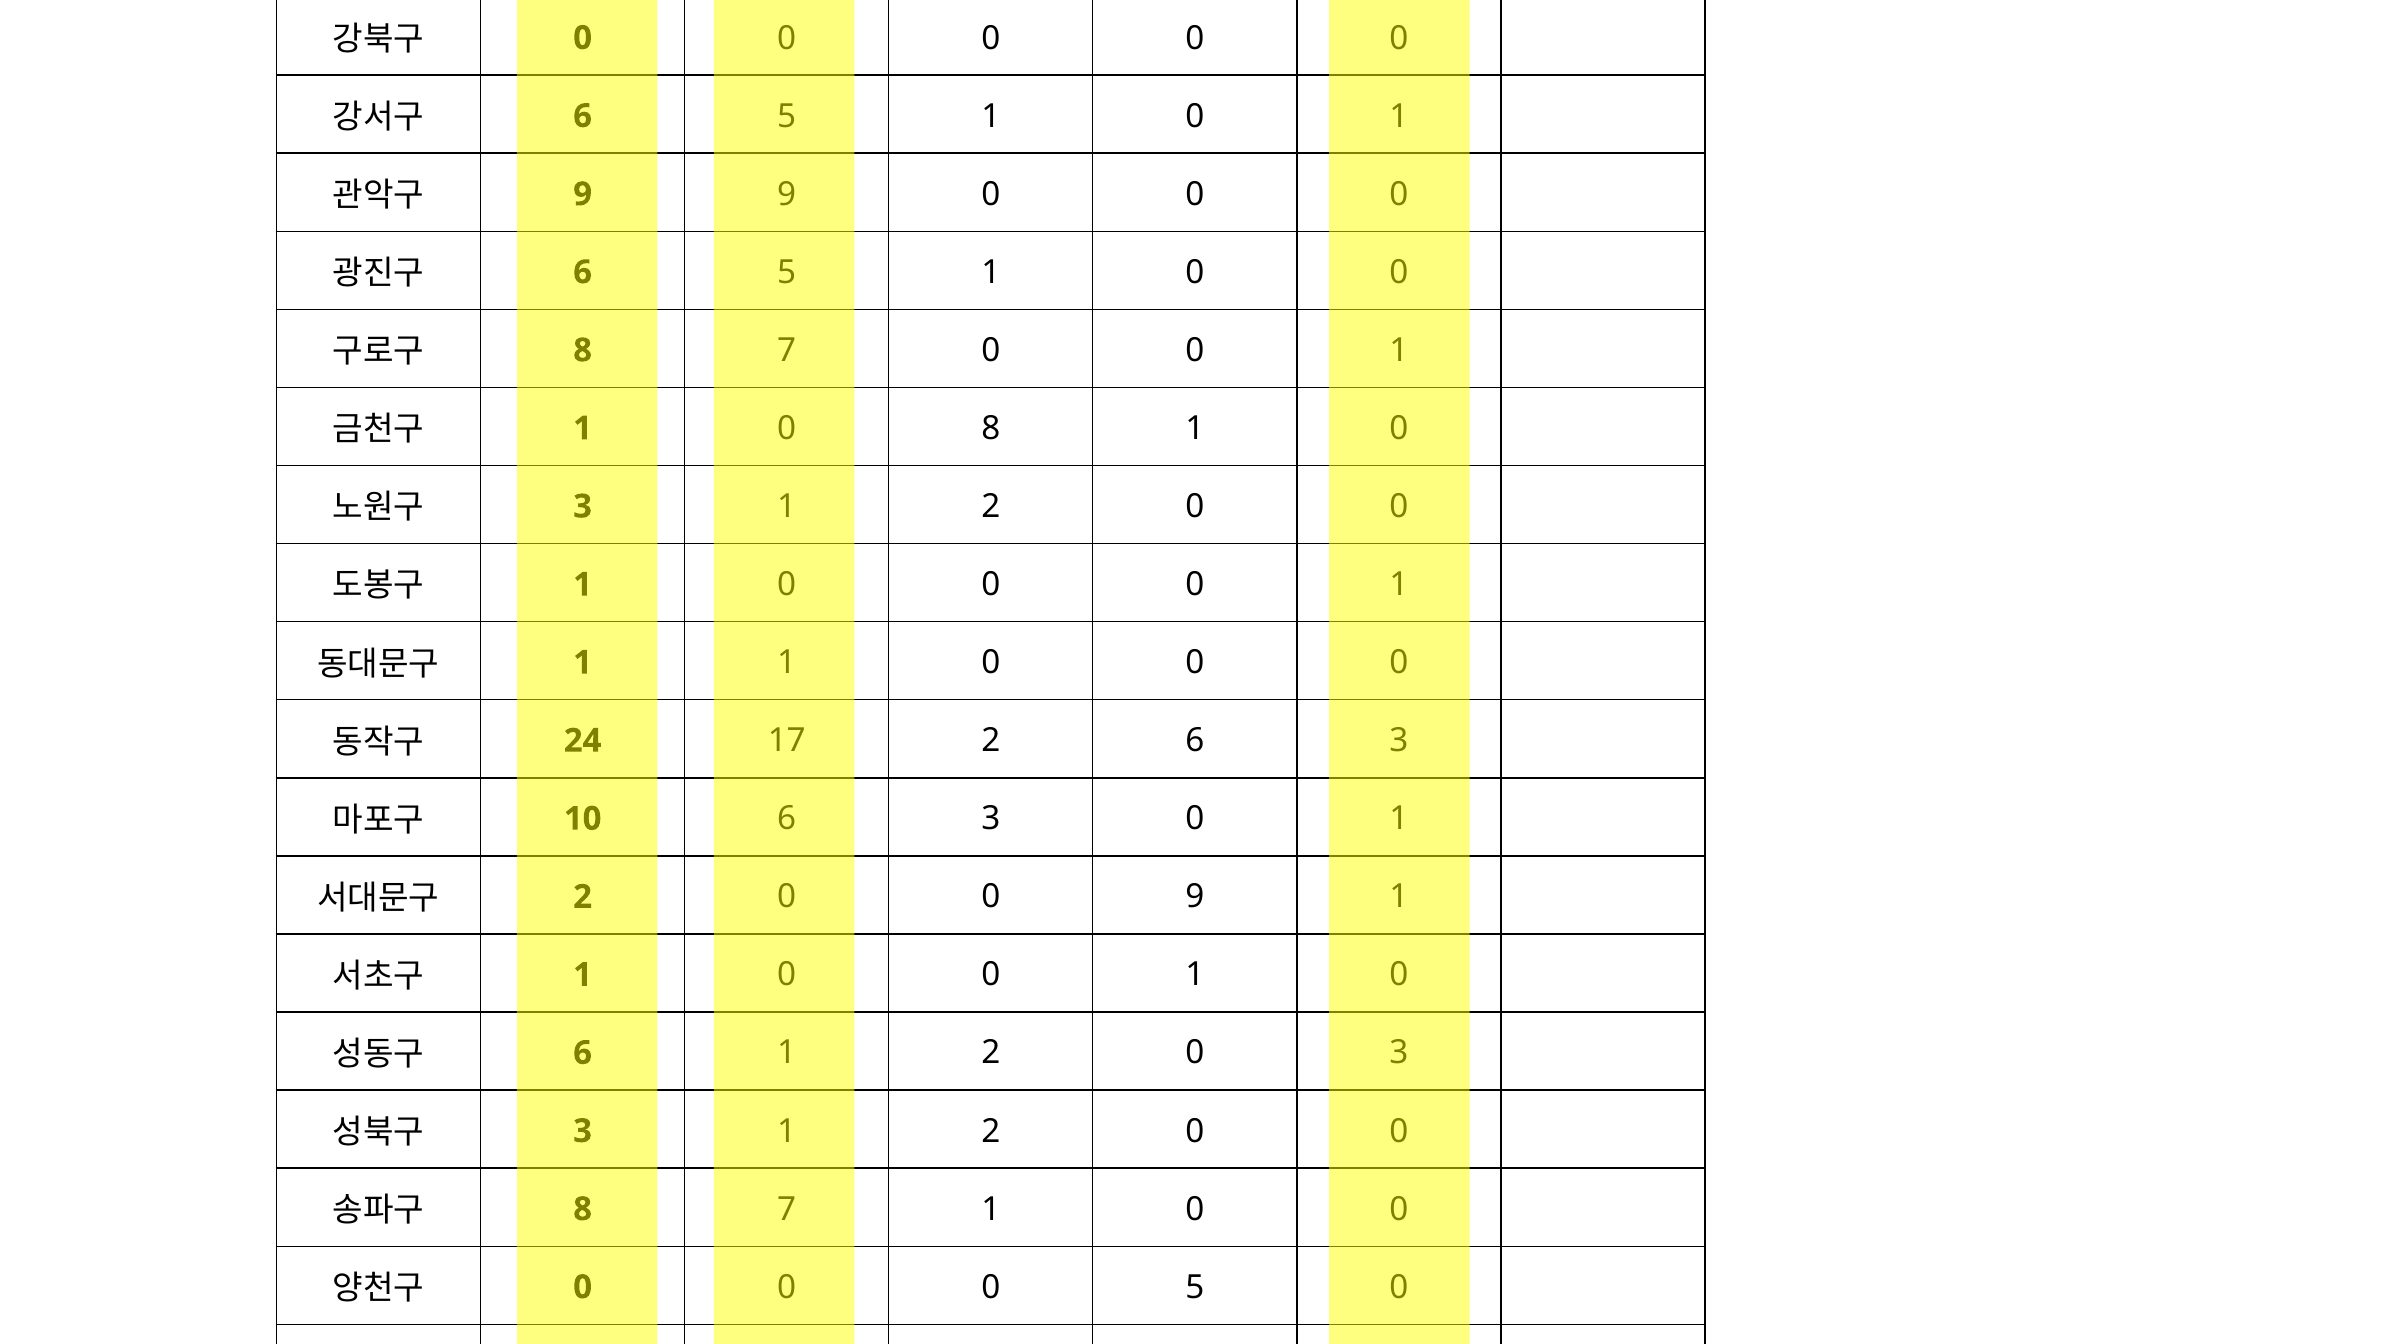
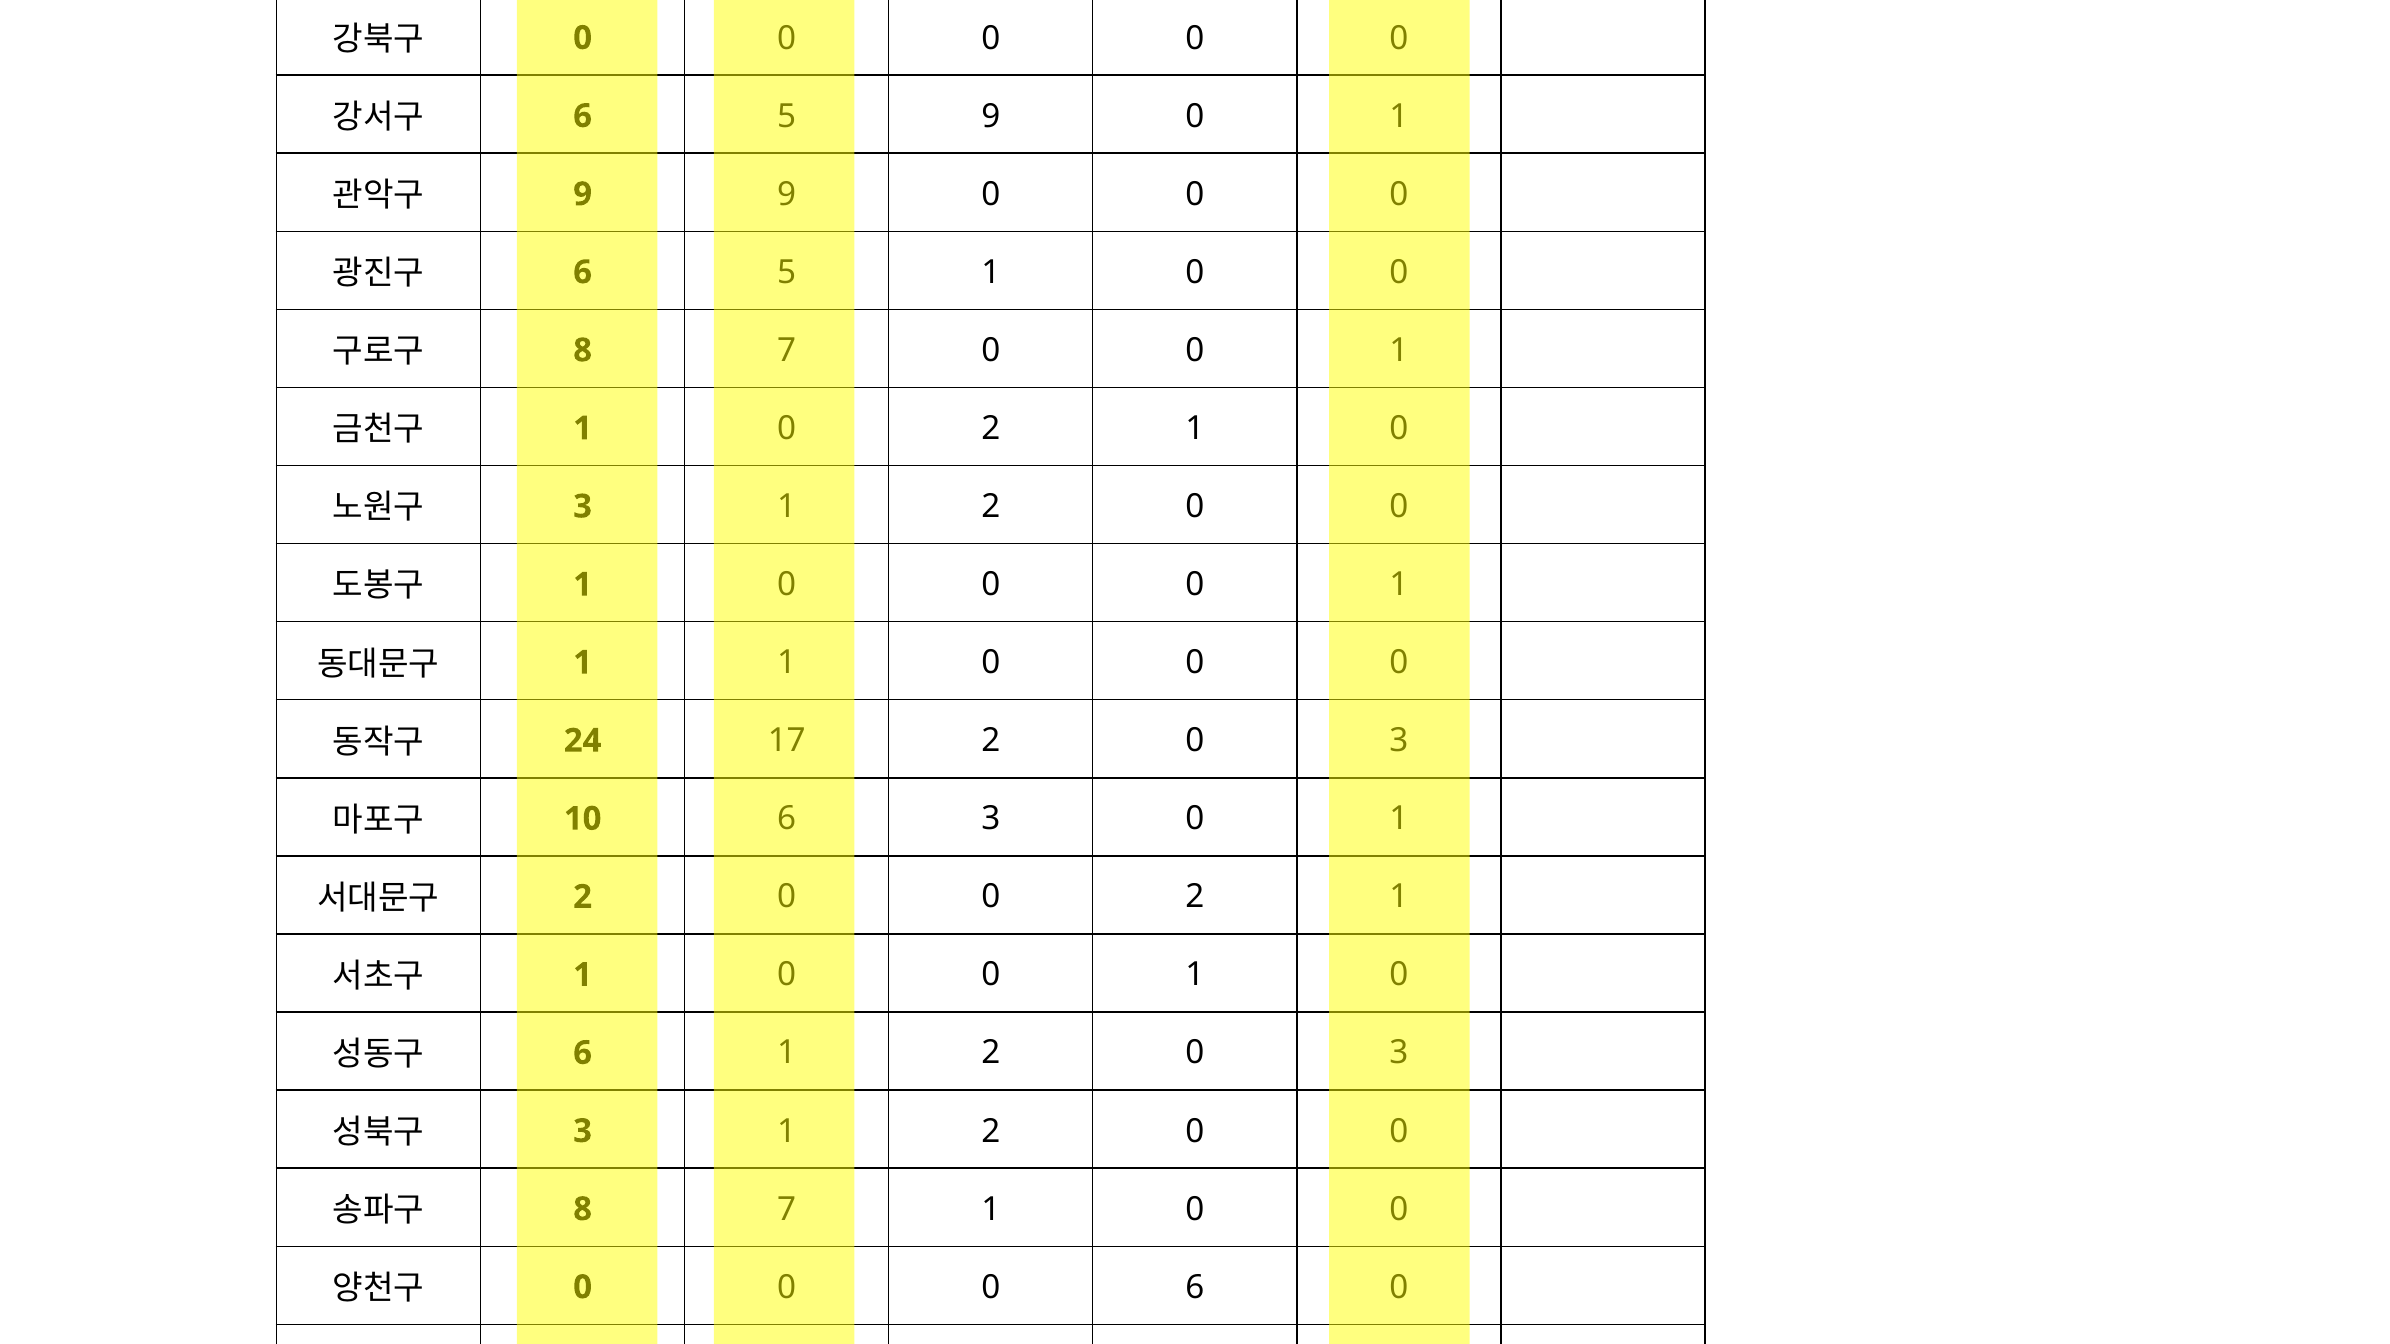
1: 1 -> 9 (991, 116)
8: 8 -> 2 (991, 429)
6: 6 -> 0 (1195, 741)
9: 9 -> 2 (1195, 897)
0 5: 5 -> 6 (1195, 1288)
